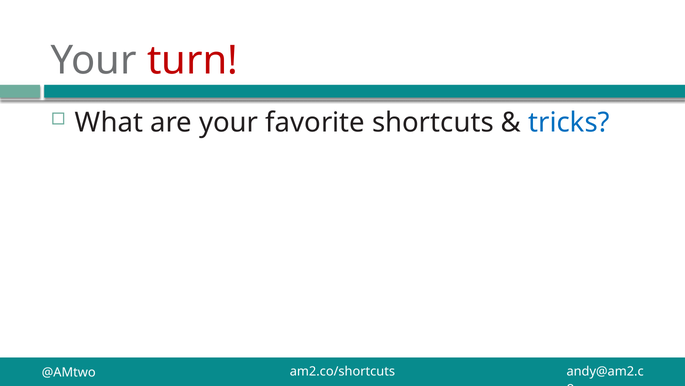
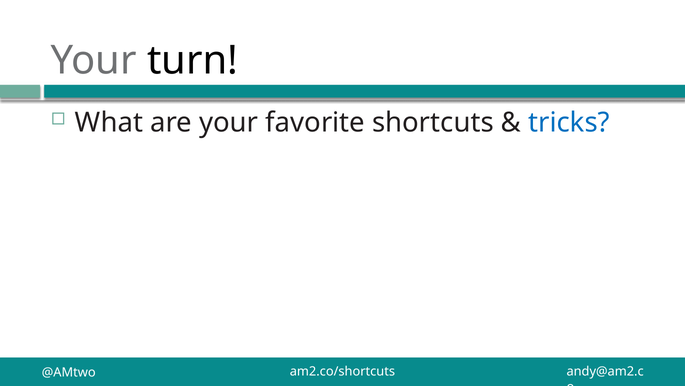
turn colour: red -> black (193, 60)
